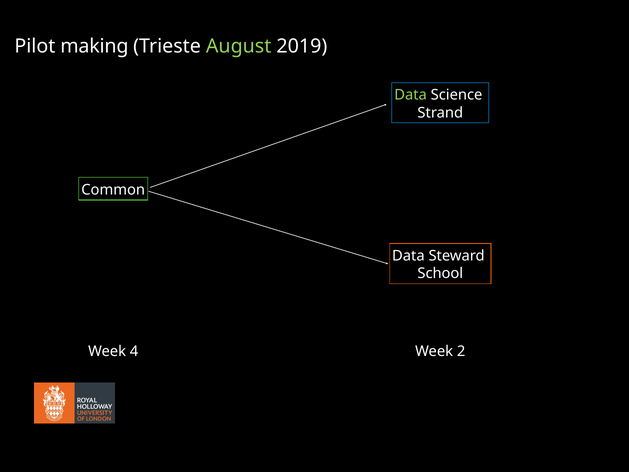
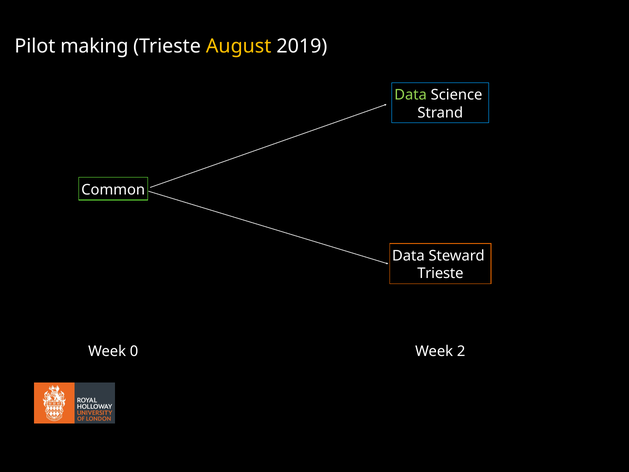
August colour: light green -> yellow (239, 46)
School: School -> Trieste (440, 273)
4: 4 -> 0 (134, 351)
